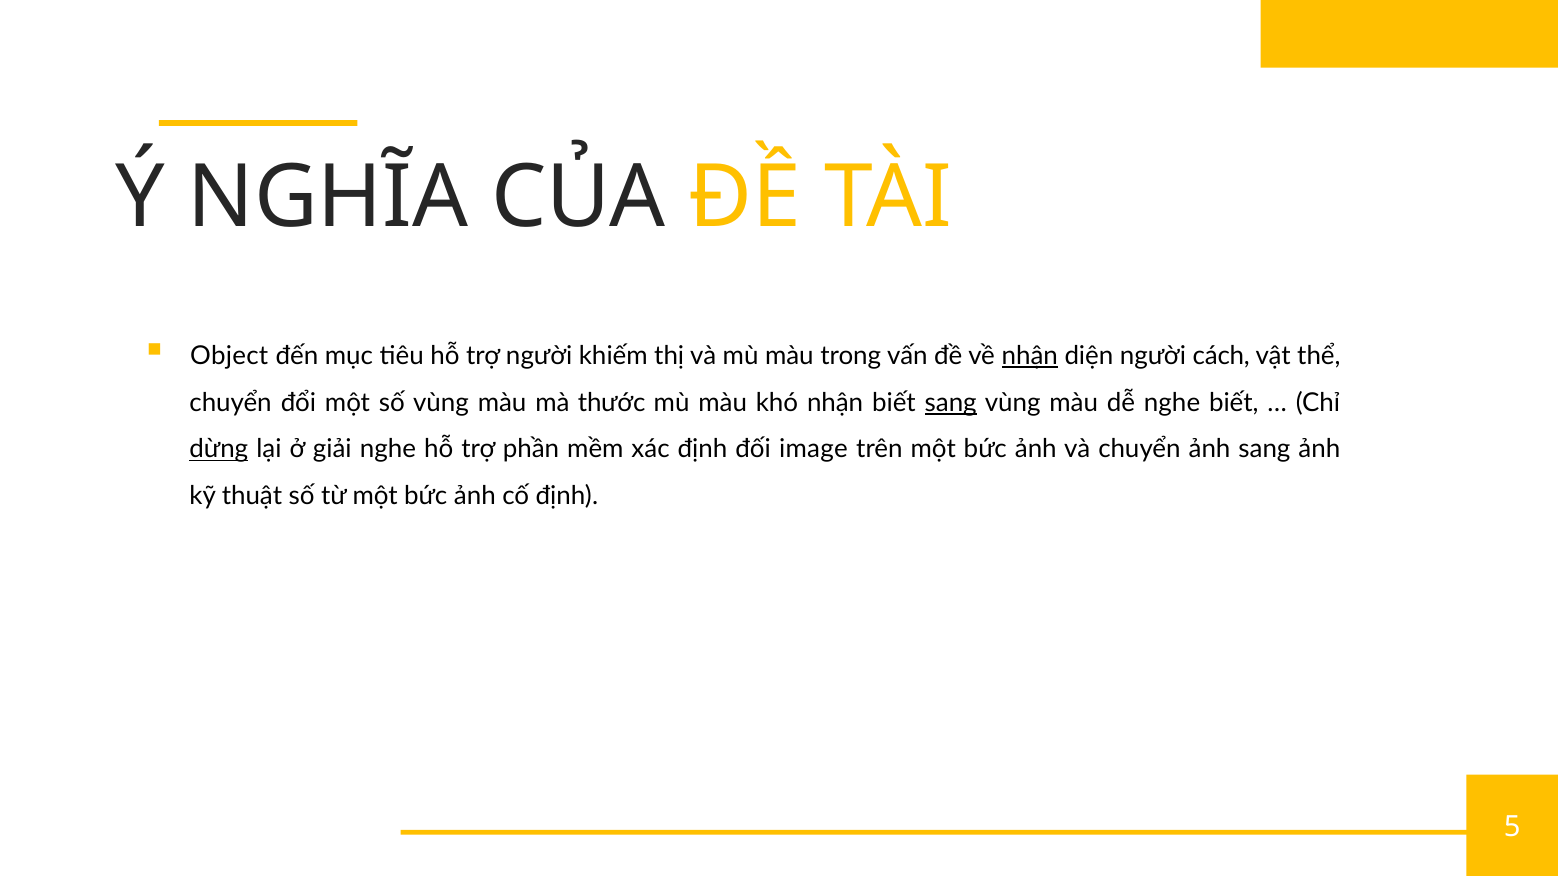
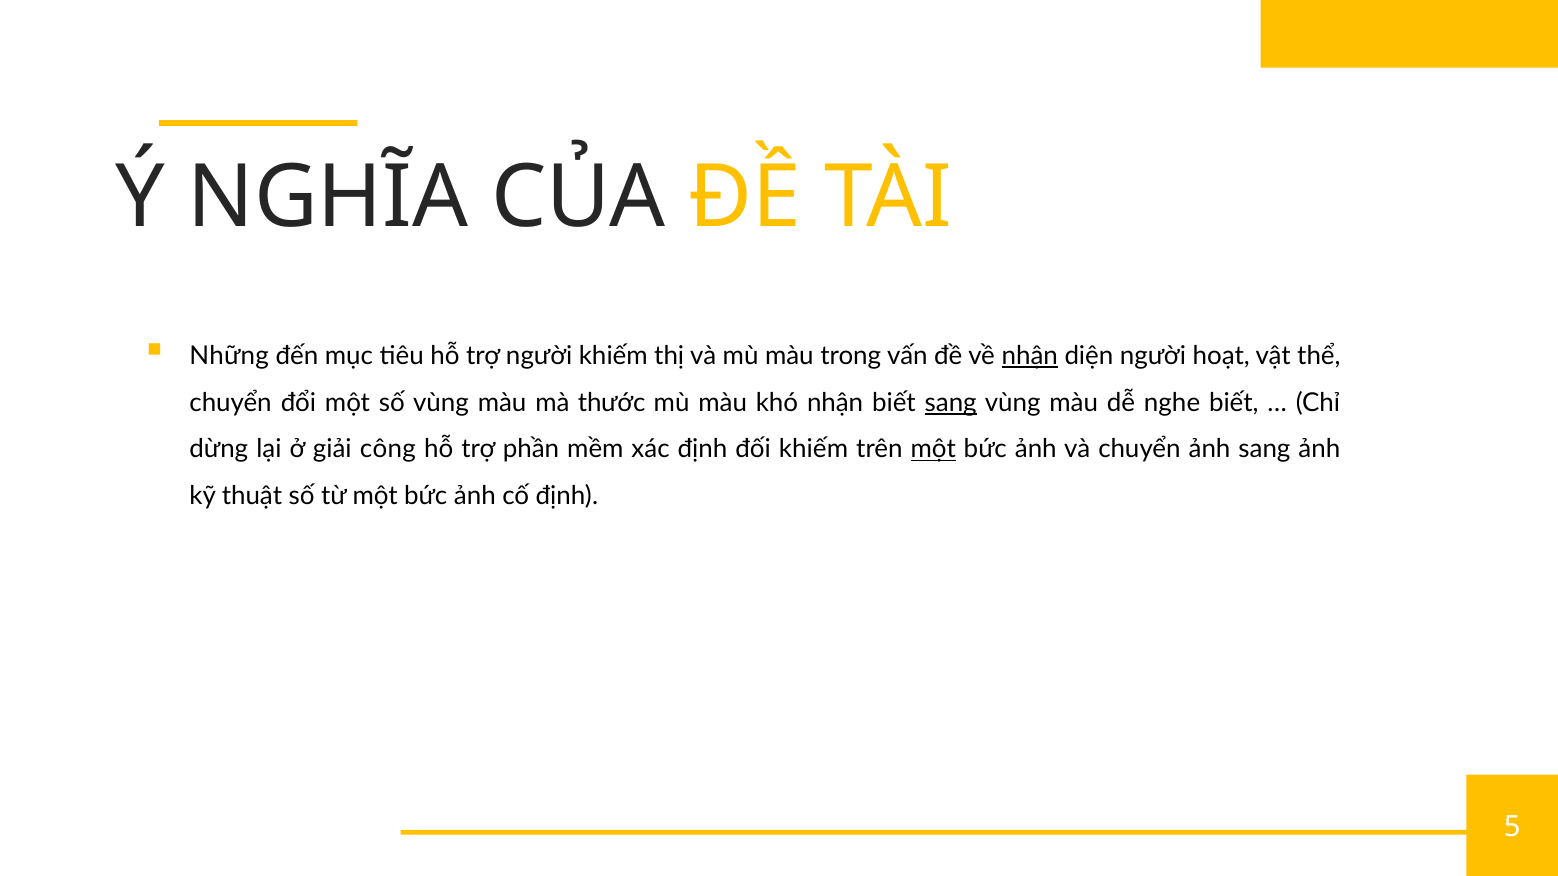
Object: Object -> Những (229, 356)
cách: cách -> hoạt (1221, 356)
dừng underline: present -> none (219, 449)
giải nghe: nghe -> công (388, 449)
đối image: image -> khiếm (813, 449)
một underline: none -> present (933, 449)
